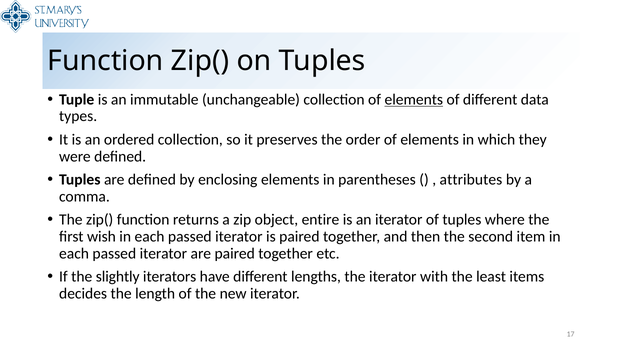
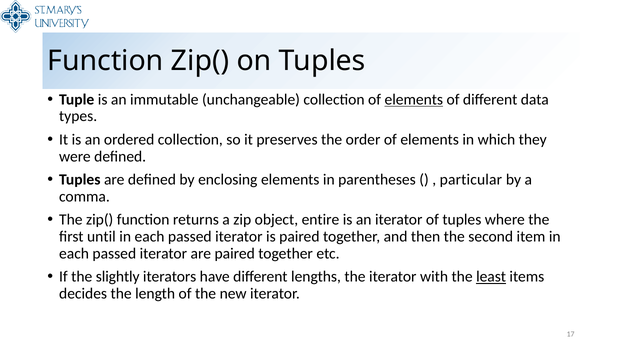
attributes: attributes -> particular (471, 180)
wish: wish -> until (101, 236)
least underline: none -> present (491, 277)
